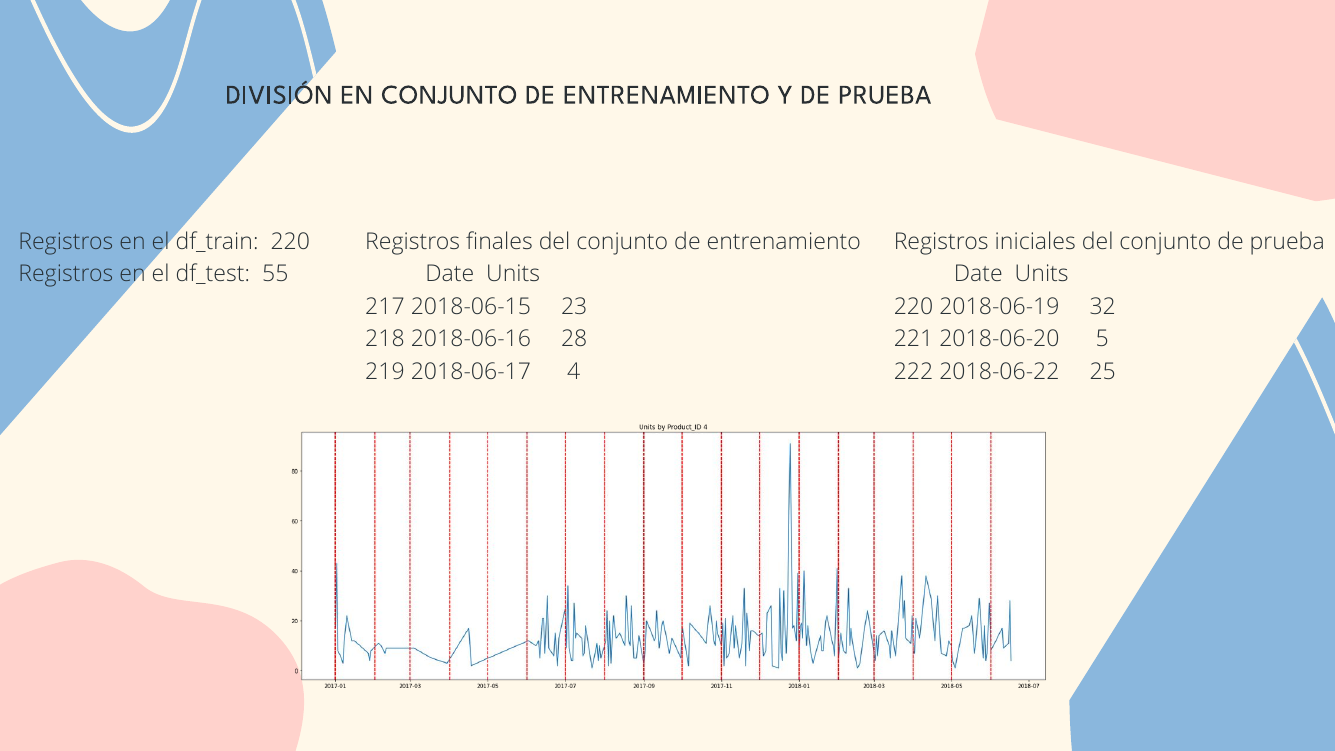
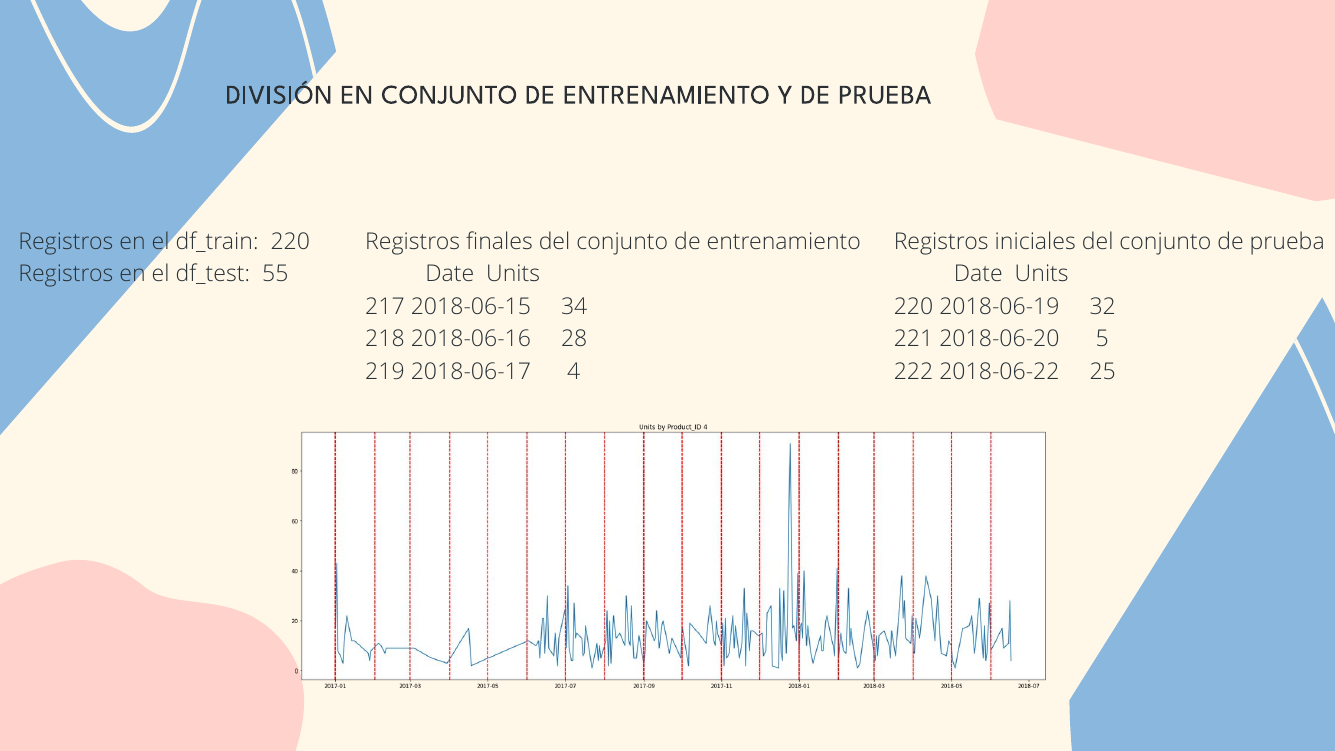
23: 23 -> 34 (574, 307)
